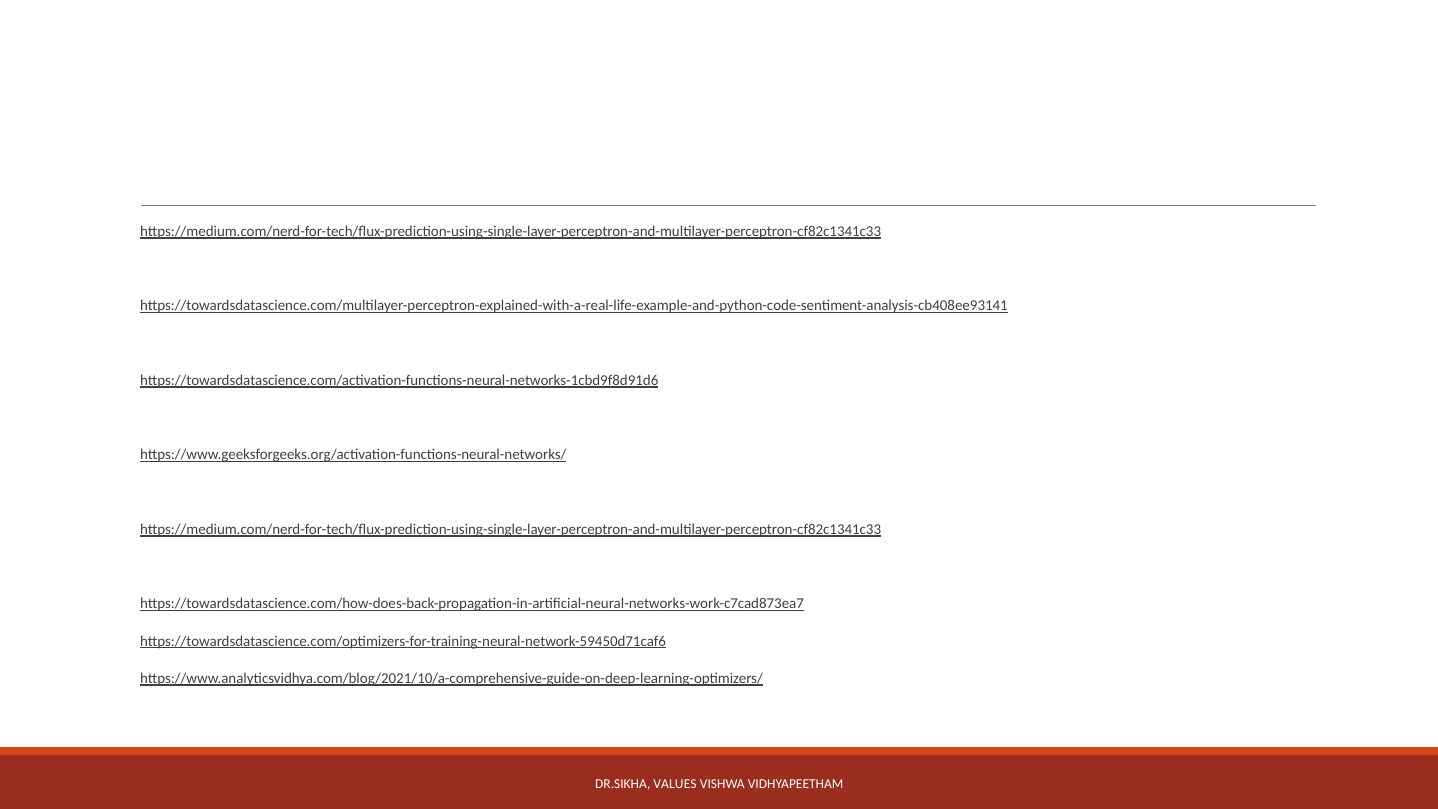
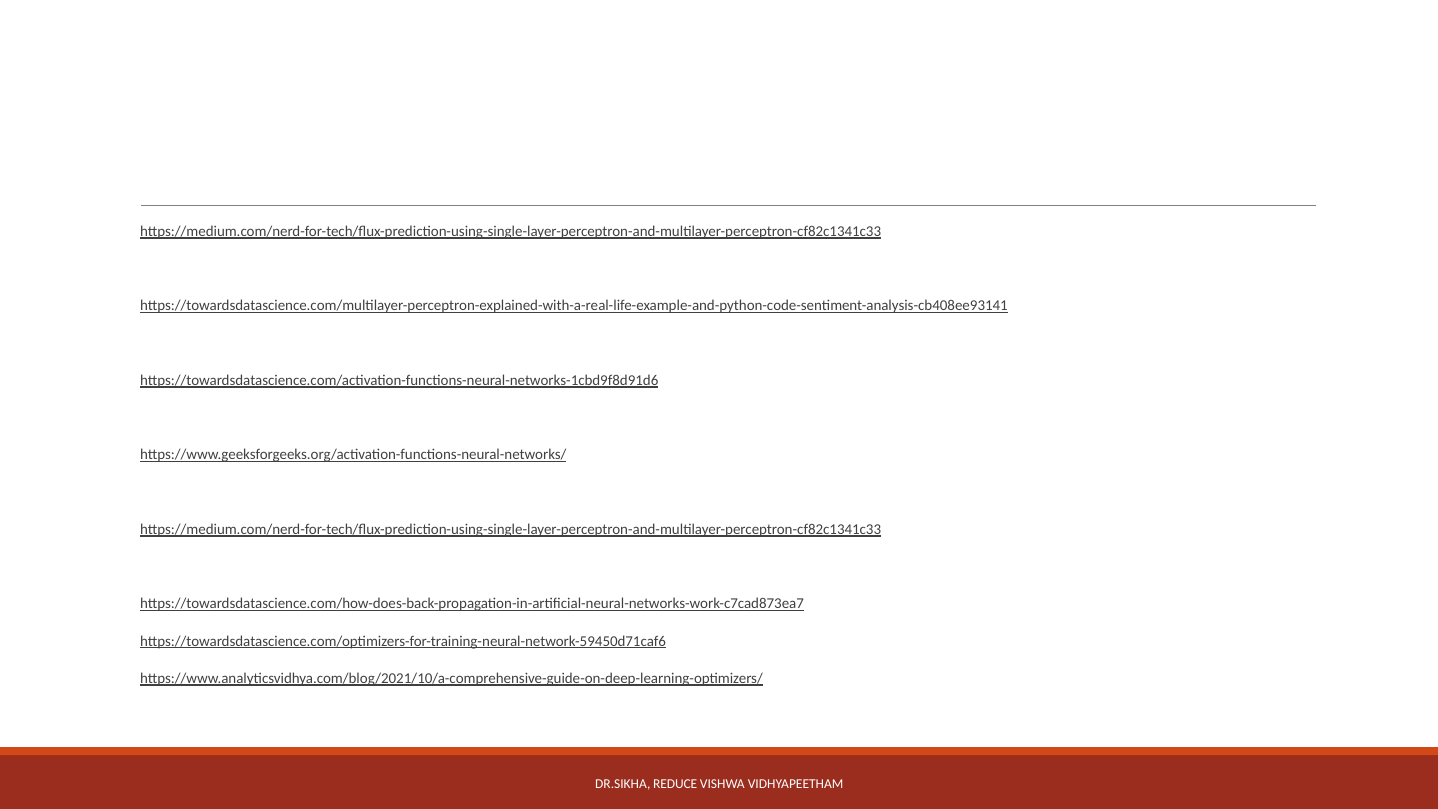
VALUES: VALUES -> REDUCE (675, 784)
